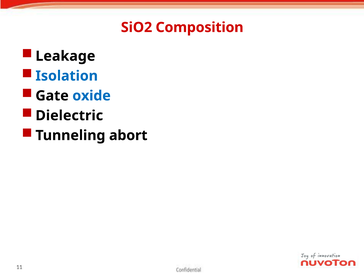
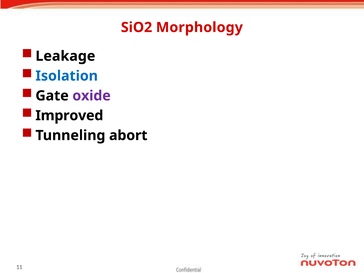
Composition: Composition -> Morphology (199, 27)
oxide colour: blue -> purple (92, 96)
Dielectric: Dielectric -> Improved (69, 116)
